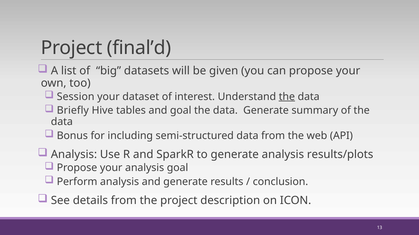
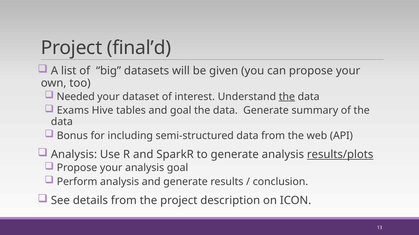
Session: Session -> Needed (76, 97)
Briefly: Briefly -> Exams (73, 111)
results/plots underline: none -> present (340, 155)
